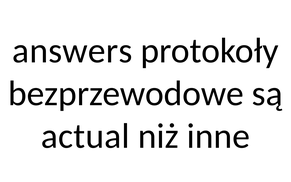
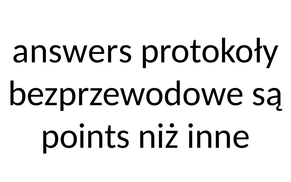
actual: actual -> points (85, 136)
